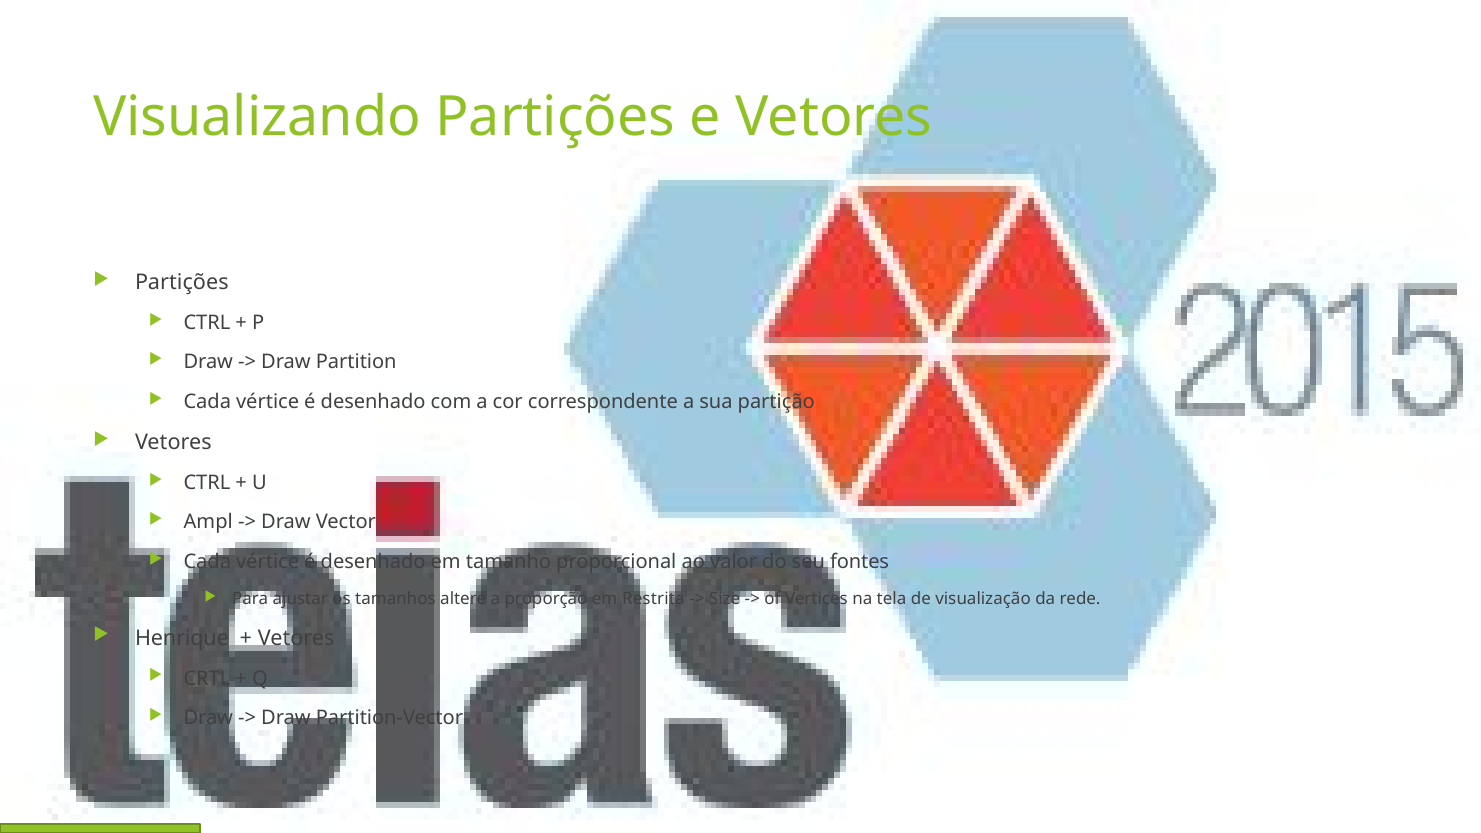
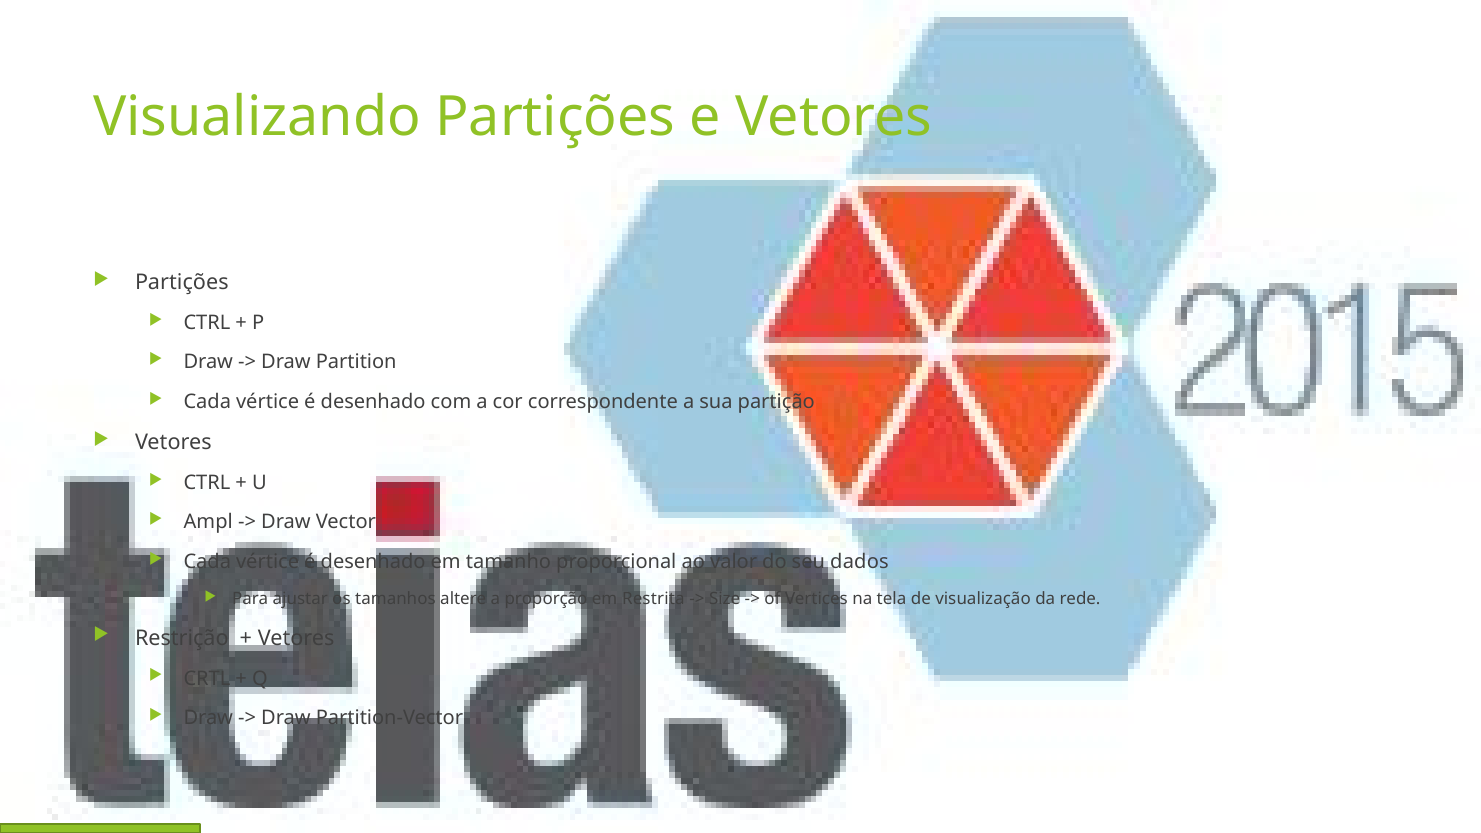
fontes: fontes -> dados (859, 562)
Henrique: Henrique -> Restrição (182, 638)
